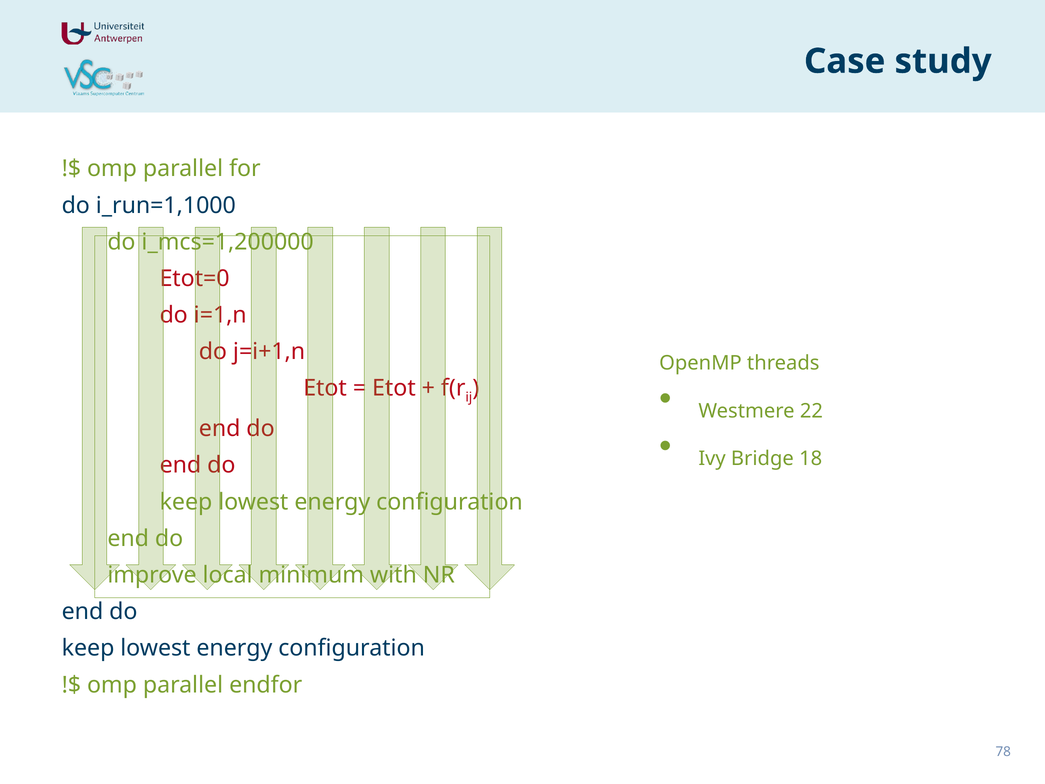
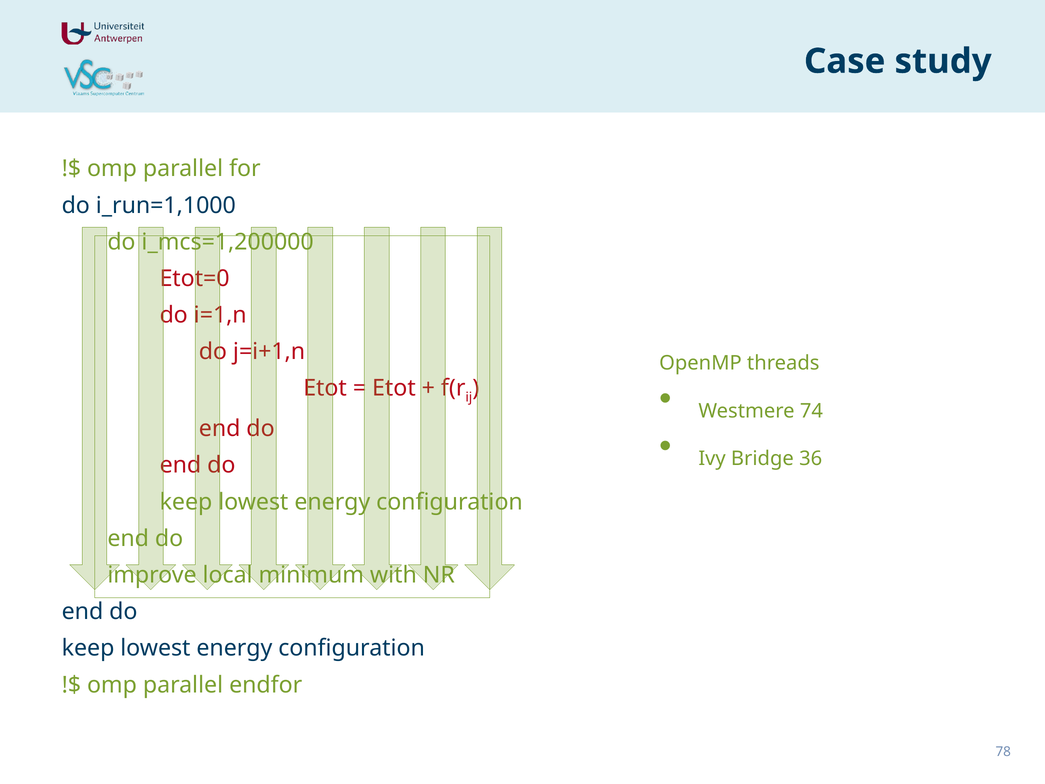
22: 22 -> 74 (811, 411)
18: 18 -> 36 (811, 458)
